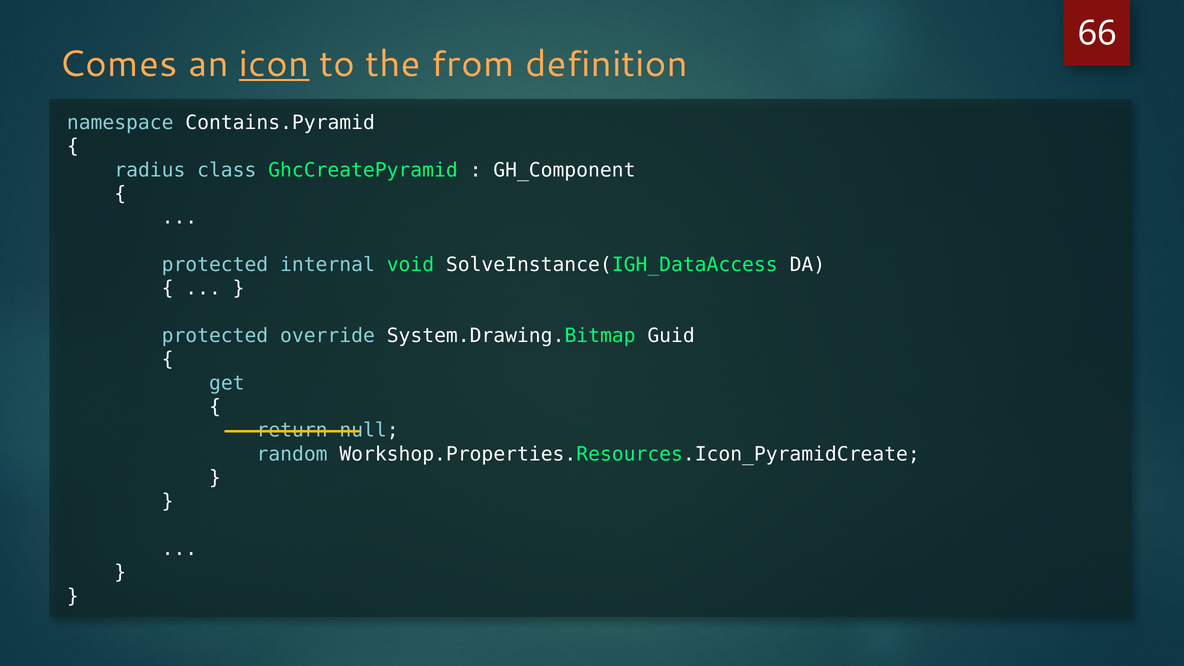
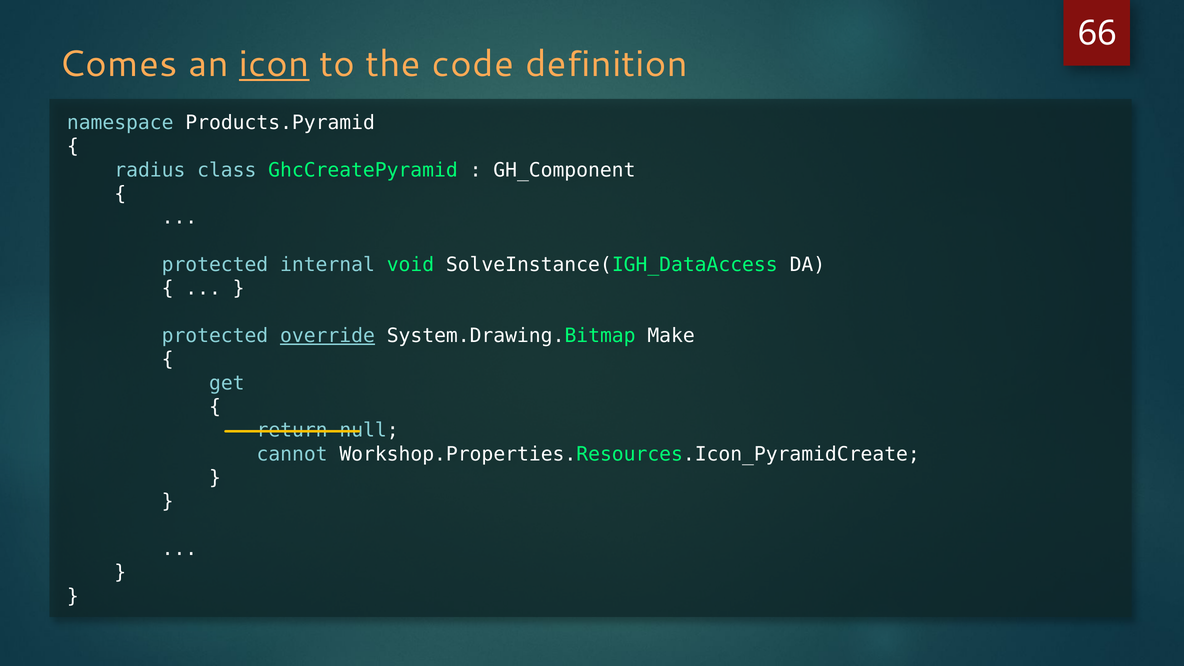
from: from -> code (473, 64)
Contains.Pyramid: Contains.Pyramid -> Products.Pyramid (280, 123)
override underline: none -> present (327, 336)
Guid: Guid -> Make (671, 336)
random: random -> cannot (292, 454)
